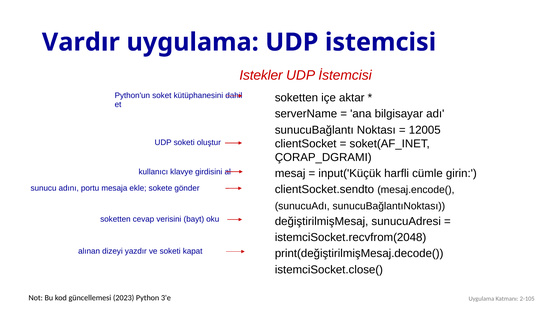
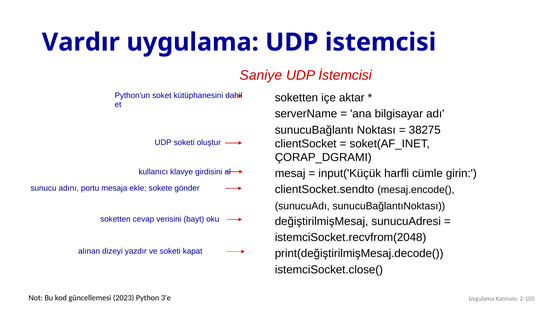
Istekler: Istekler -> Saniye (261, 75)
12005: 12005 -> 38275 (425, 130)
